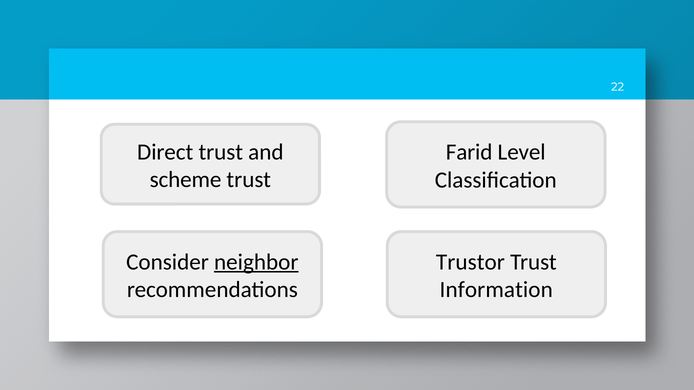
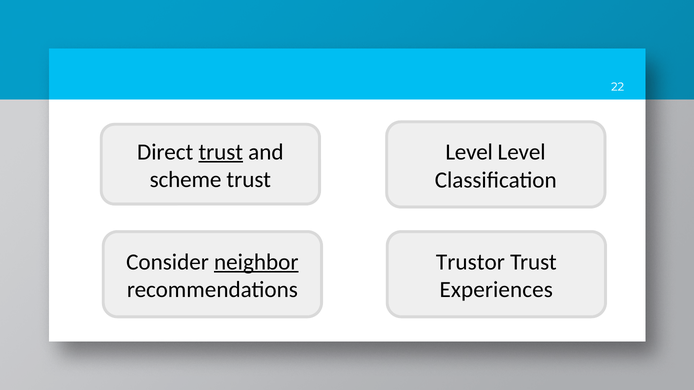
trust underline: none -> present (221, 152)
Farid: Farid -> Level (469, 152)
Information: Information -> Experiences (496, 290)
